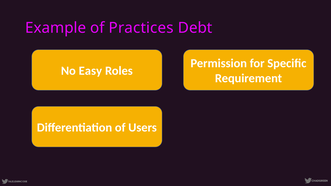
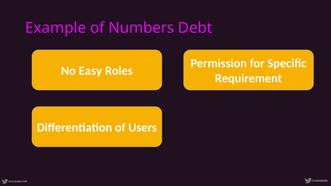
Practices: Practices -> Numbers (141, 28)
